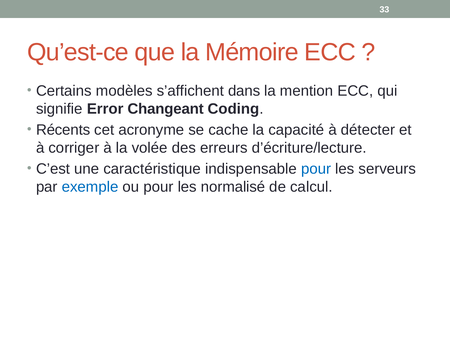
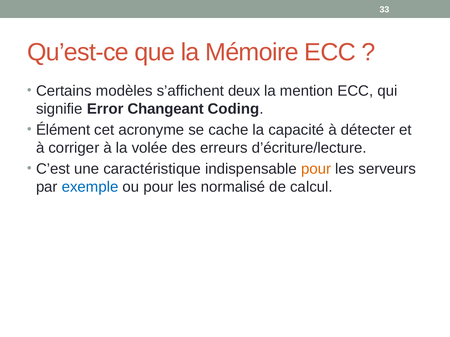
dans: dans -> deux (244, 91)
Récents: Récents -> Élément (63, 130)
pour colour: blue -> orange (316, 169)
